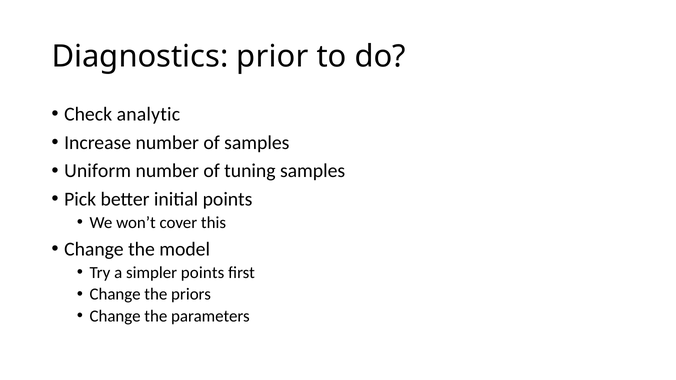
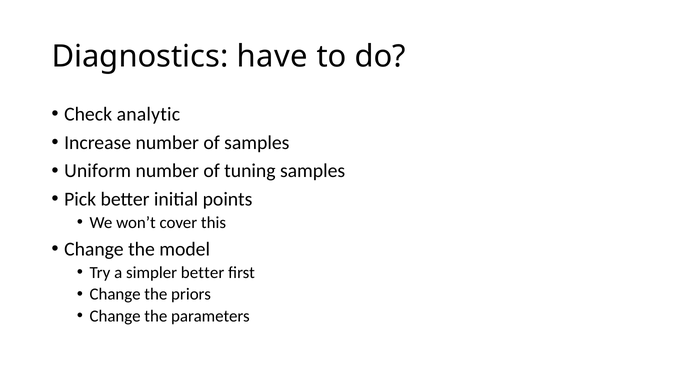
prior: prior -> have (272, 57)
simpler points: points -> better (203, 273)
